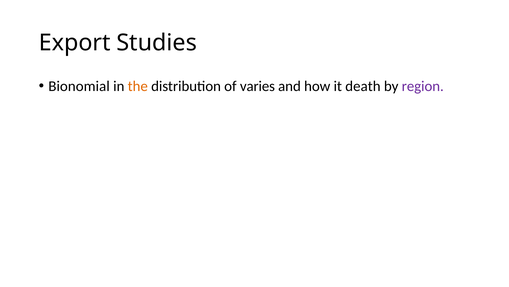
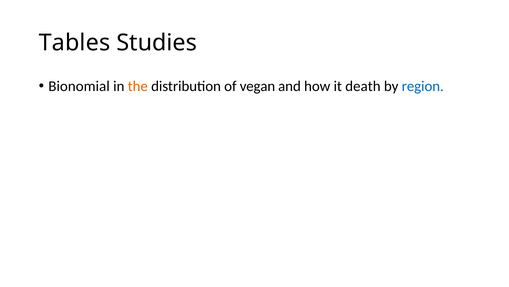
Export: Export -> Tables (75, 43)
varies: varies -> vegan (257, 86)
region colour: purple -> blue (423, 86)
